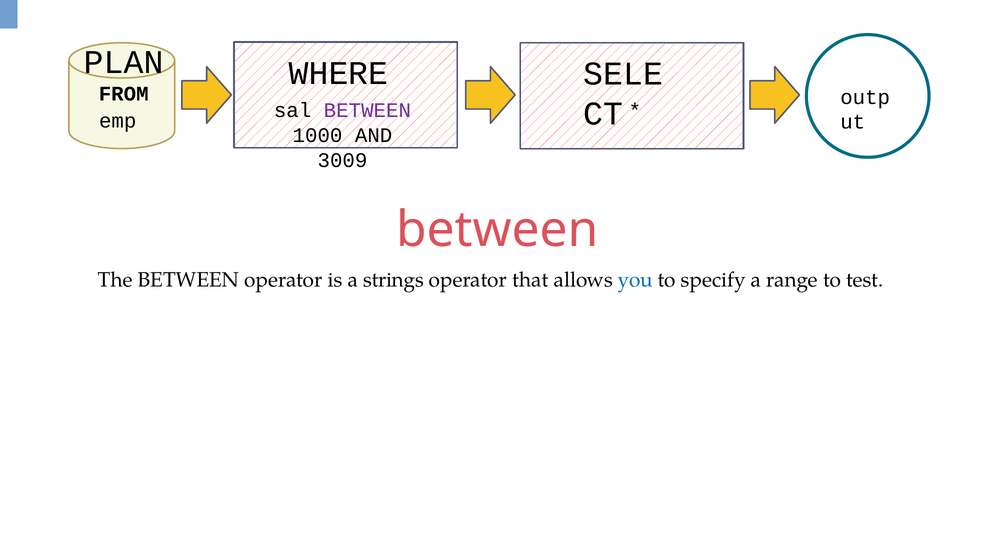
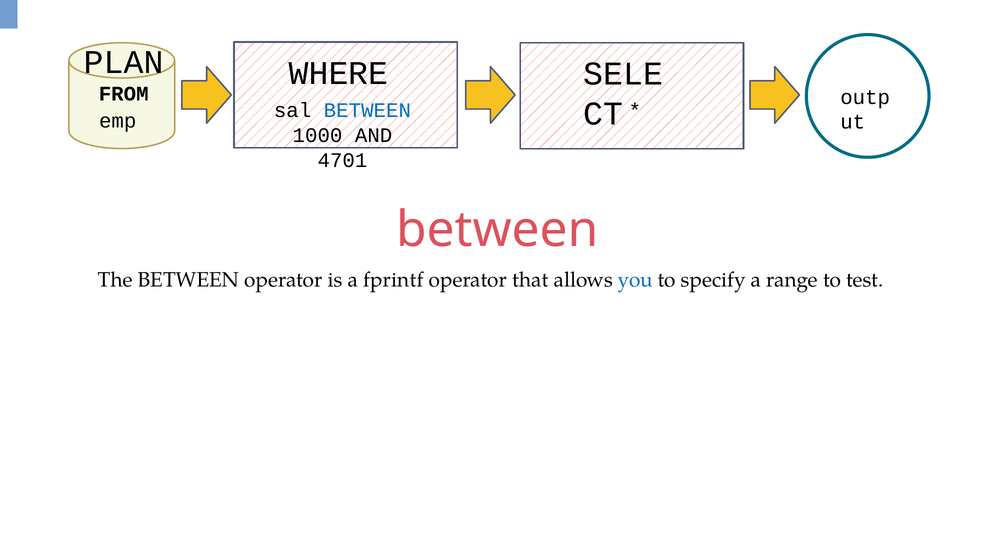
BETWEEN colour: purple -> blue (367, 110)
3009: 3009 -> 4701 (342, 160)
strings: strings -> fprintf (393, 280)
